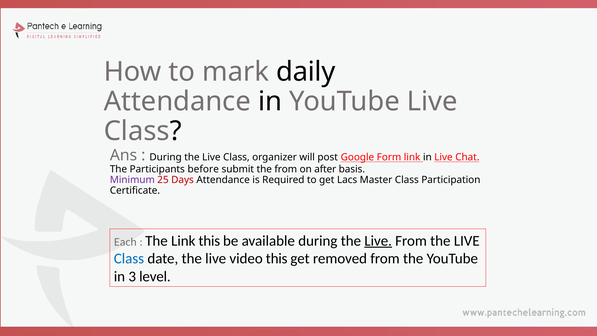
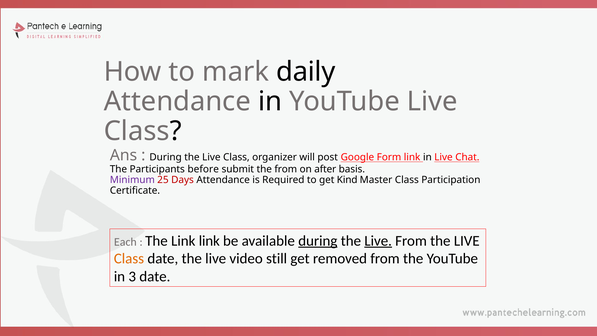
Lacs: Lacs -> Kind (347, 180)
Link this: this -> link (209, 241)
during underline: none -> present (318, 241)
Class colour: blue -> orange (129, 259)
video this: this -> still (277, 259)
3 level: level -> date (155, 276)
